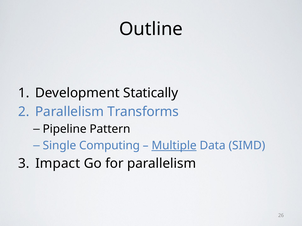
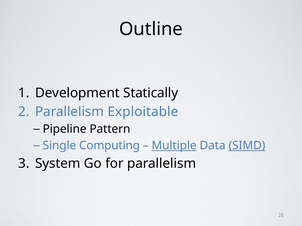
Transforms: Transforms -> Exploitable (143, 112)
SIMD underline: none -> present (247, 146)
Impact: Impact -> System (58, 164)
